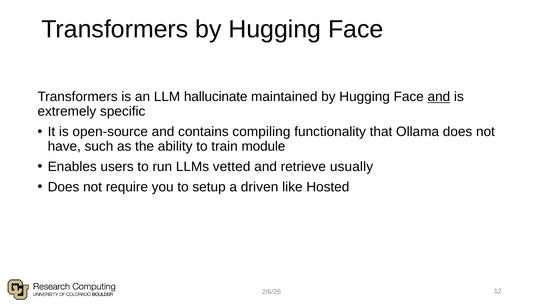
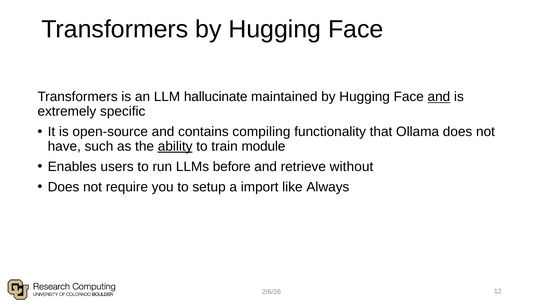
ability underline: none -> present (175, 147)
vetted: vetted -> before (232, 167)
usually: usually -> without (352, 167)
driven: driven -> import (260, 187)
Hosted: Hosted -> Always (328, 187)
